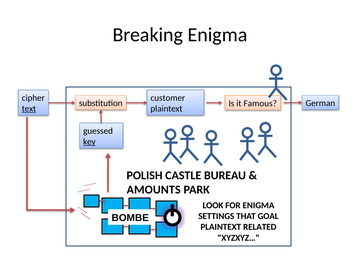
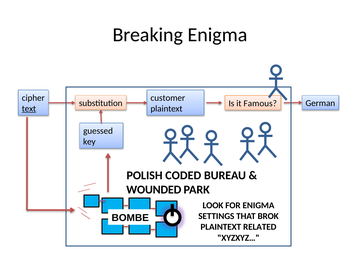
key underline: present -> none (89, 142)
CASTLE: CASTLE -> CODED (183, 175)
AMOUNTS: AMOUNTS -> WOUNDED (154, 190)
GOAL: GOAL -> BROK (268, 216)
